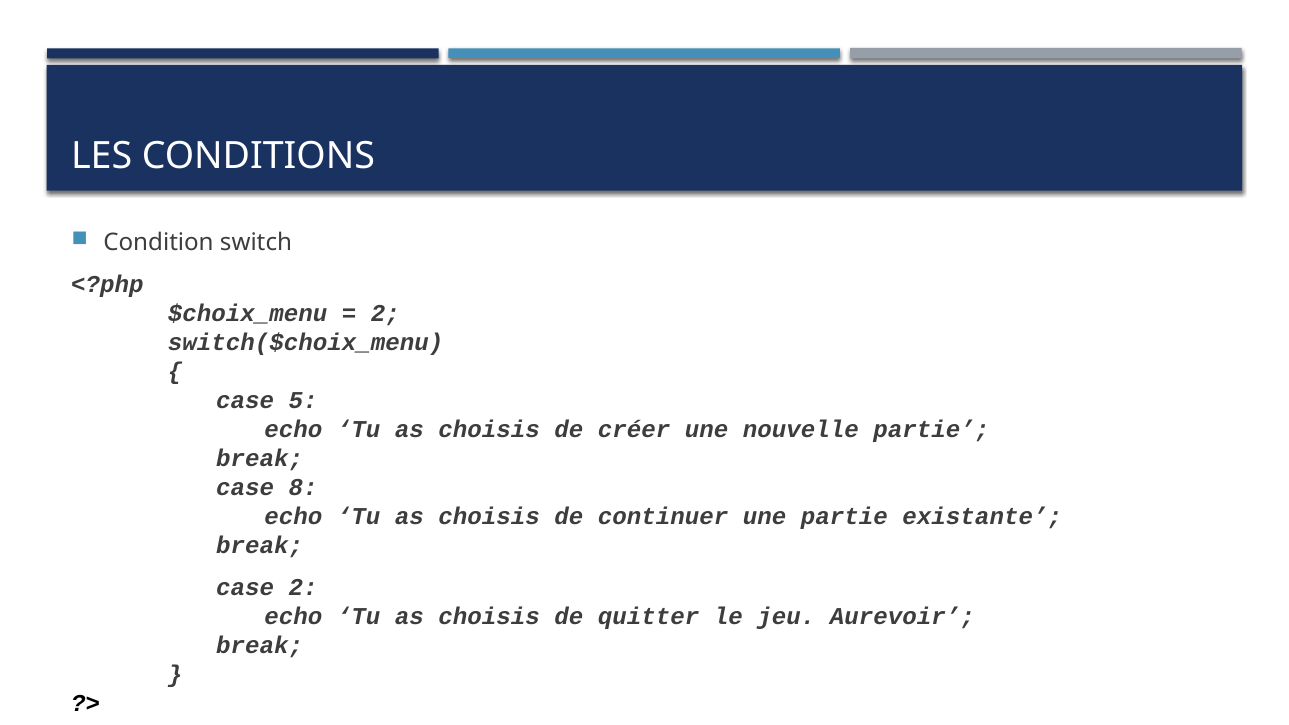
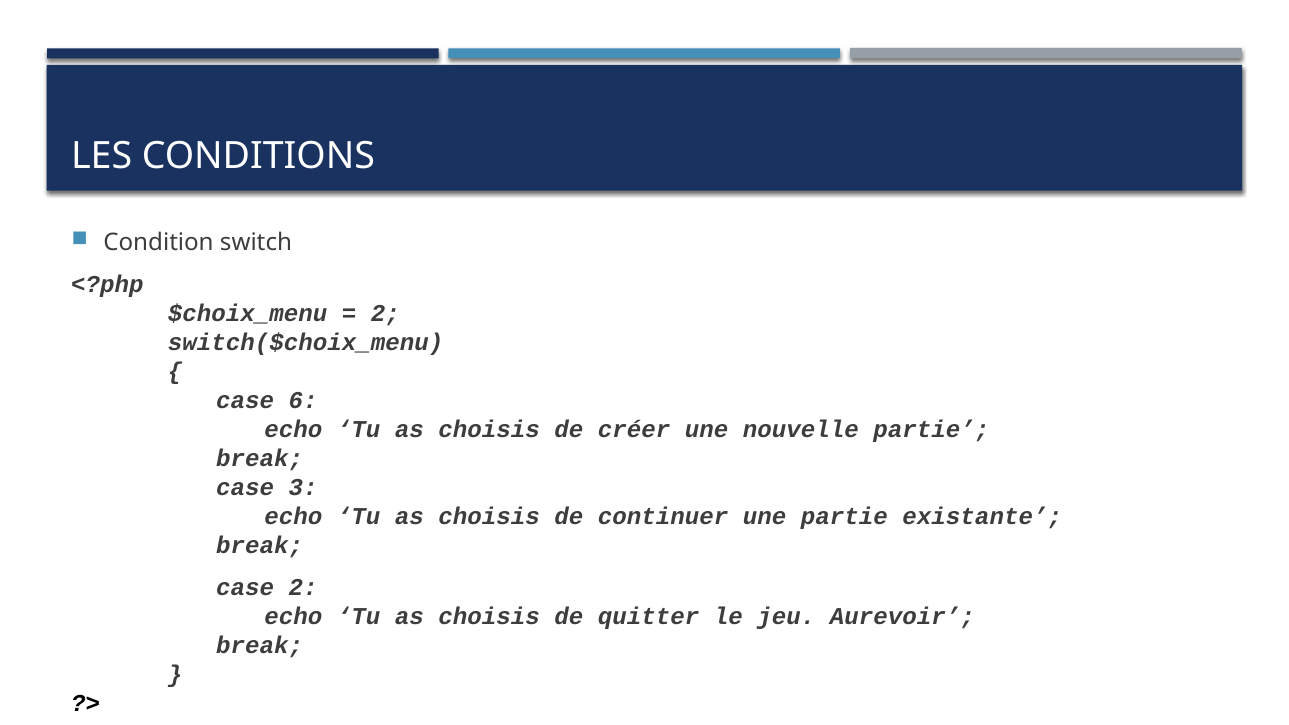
5: 5 -> 6 (303, 401)
8: 8 -> 3 (303, 488)
